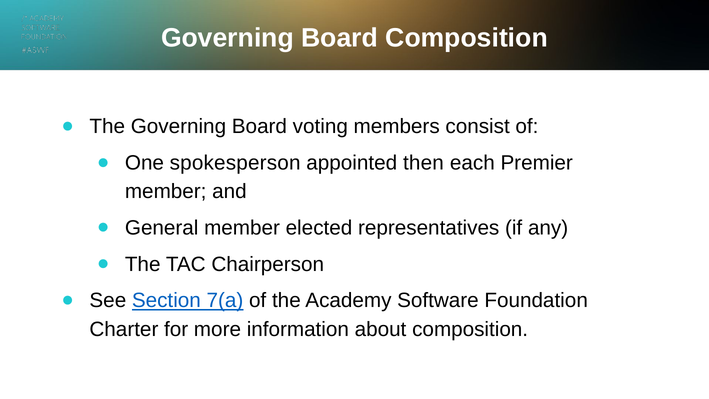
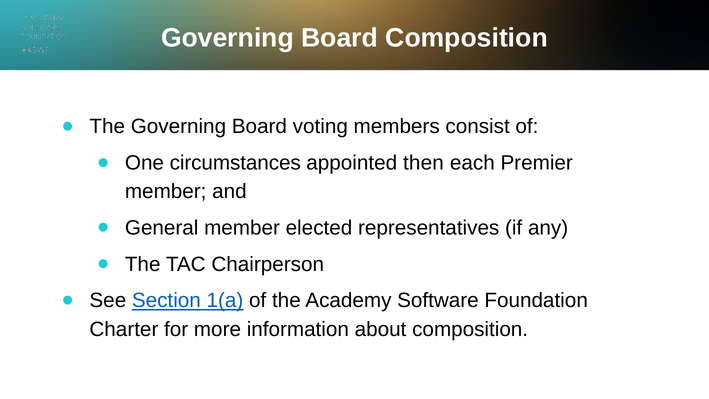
spokesperson: spokesperson -> circumstances (235, 163)
7(a: 7(a -> 1(a (225, 301)
